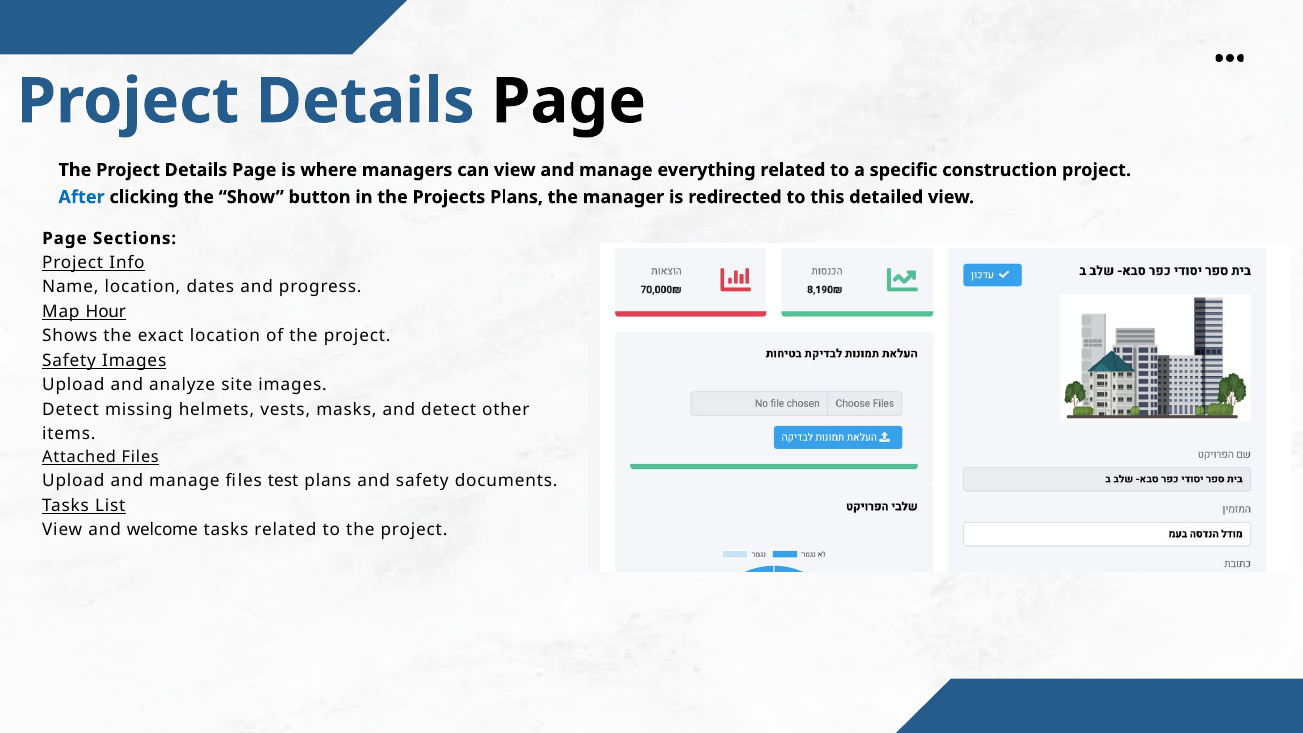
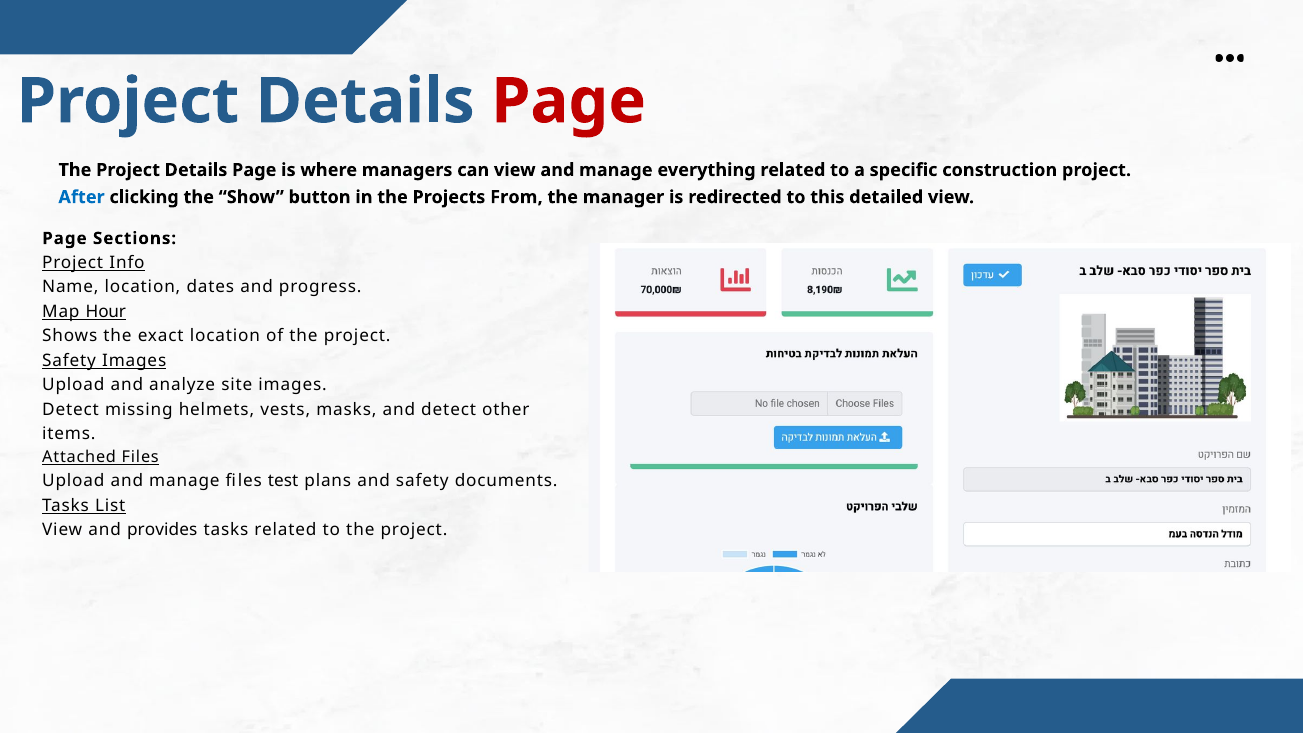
Page colour: black -> red (569, 101)
Projects Plans: Plans -> From (516, 197)
welcome: welcome -> provides (162, 530)
